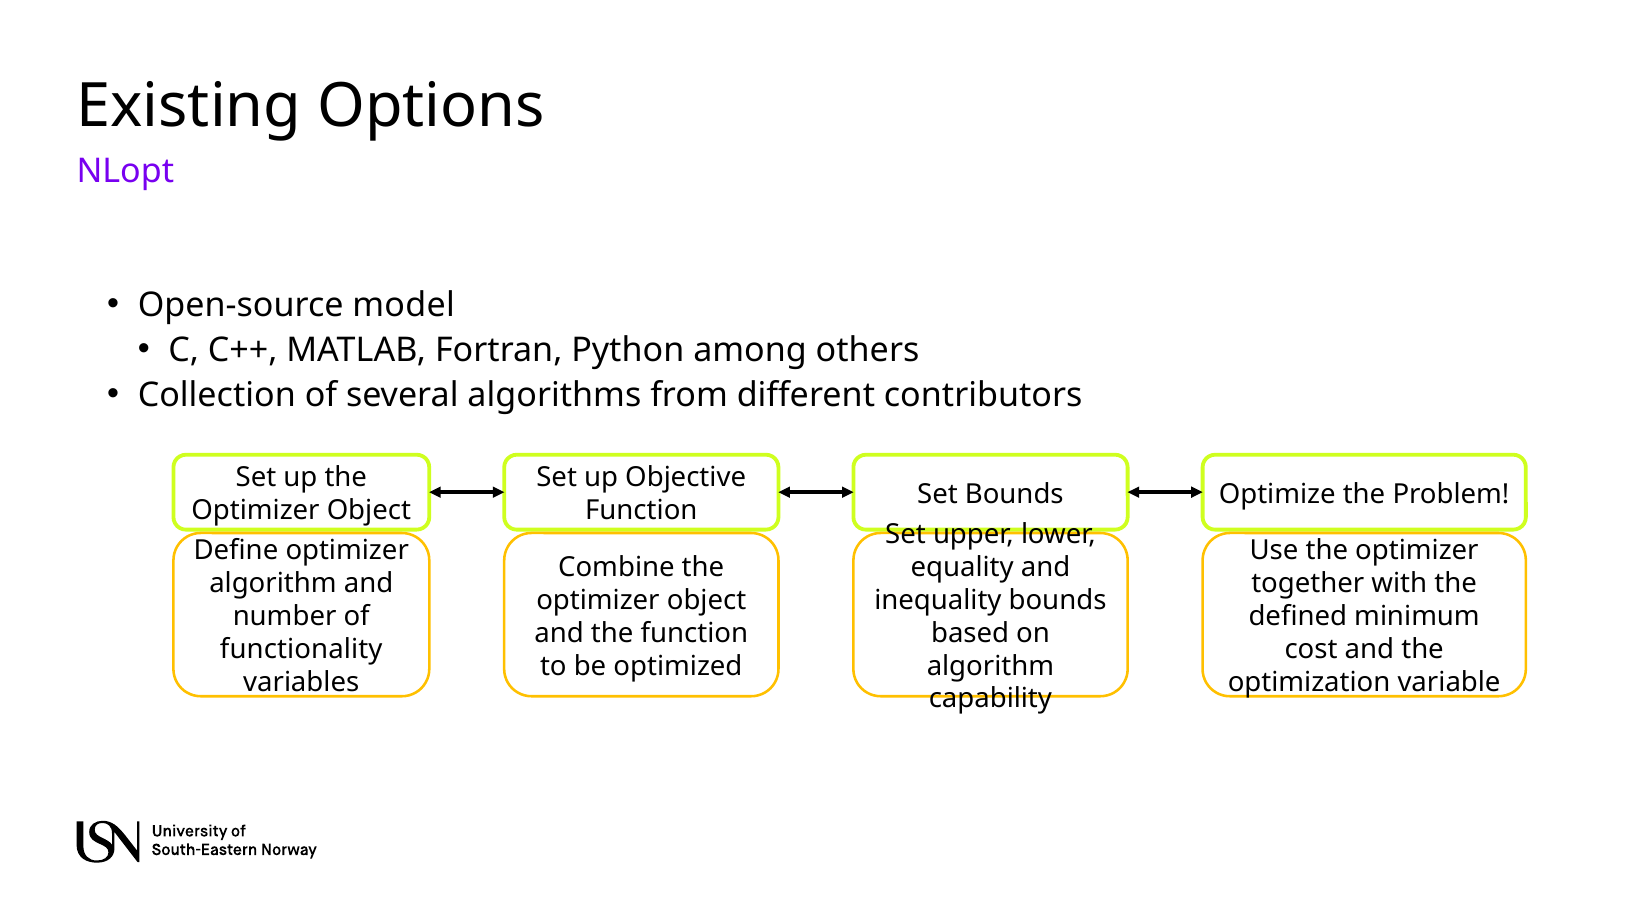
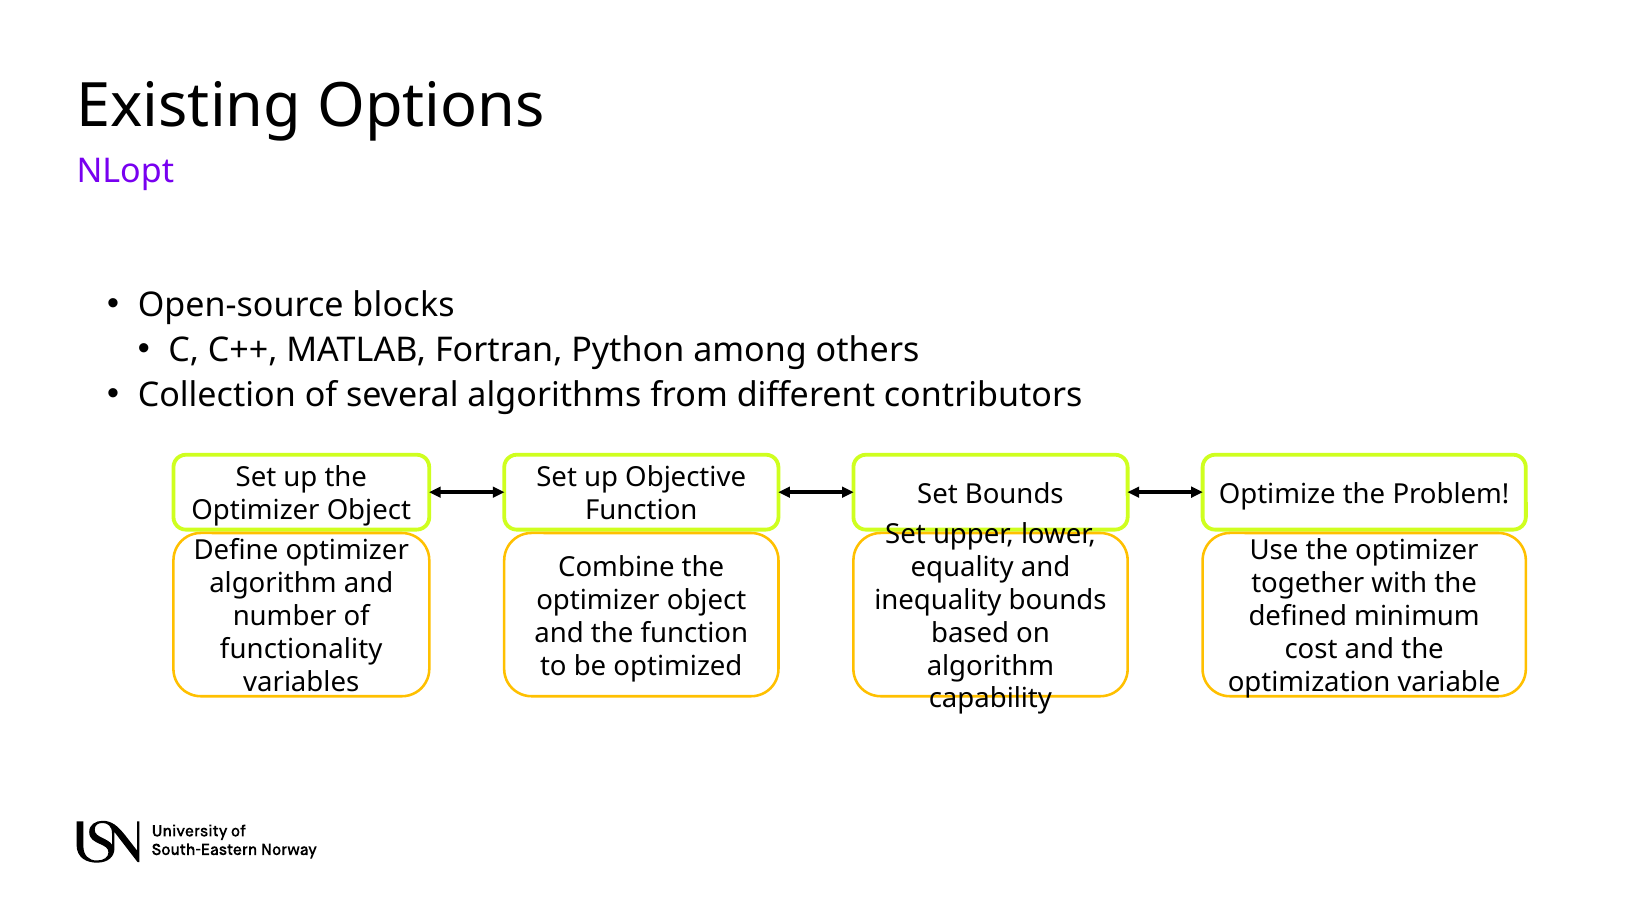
model: model -> blocks (404, 305)
